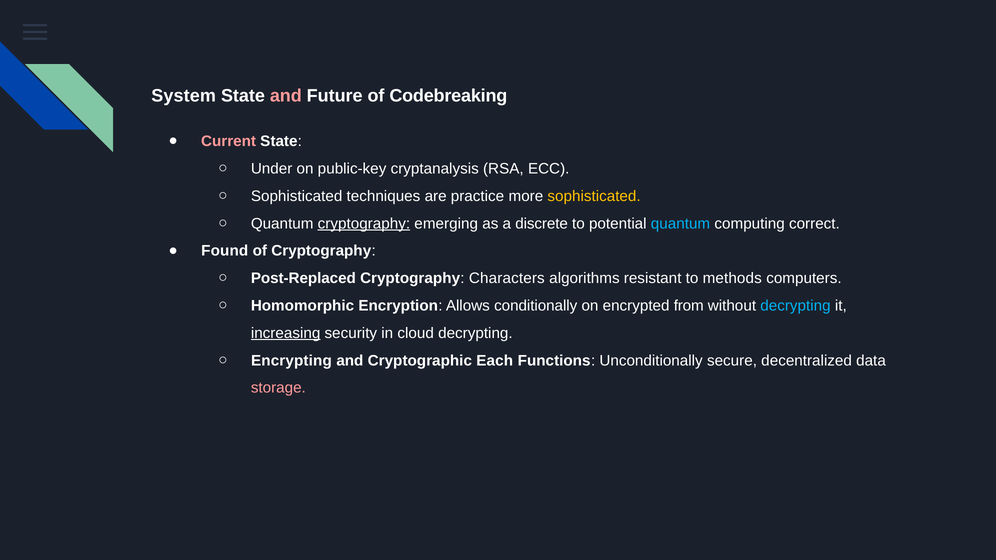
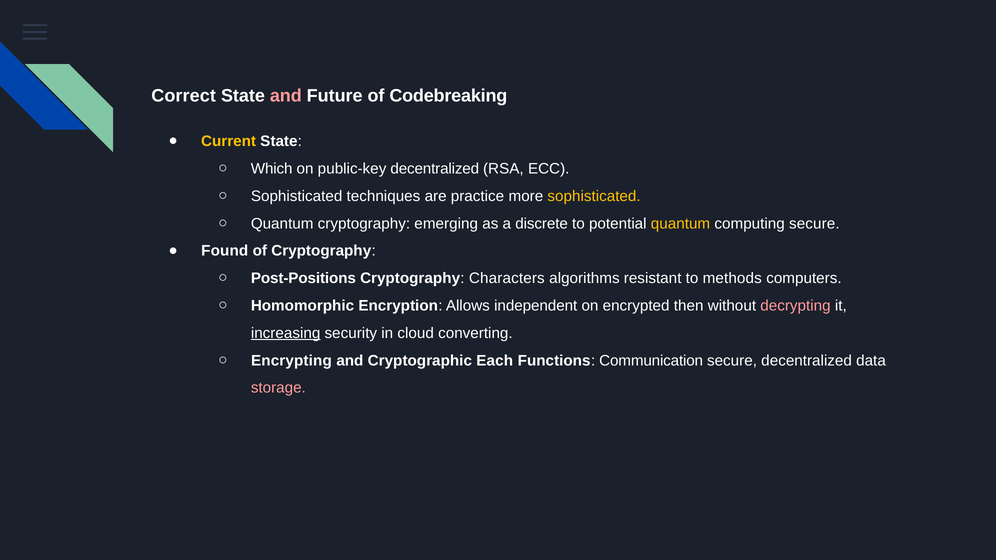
System: System -> Correct (184, 96)
Current colour: pink -> yellow (229, 141)
Under: Under -> Which (272, 169)
public-key cryptanalysis: cryptanalysis -> decentralized (435, 169)
cryptography underline: present -> none (364, 224)
quantum colour: light blue -> yellow (680, 224)
computing correct: correct -> secure (814, 224)
Post-Replaced: Post-Replaced -> Post-Positions (303, 278)
conditionally: conditionally -> independent (536, 306)
from: from -> then (689, 306)
decrypting colour: light blue -> pink (795, 306)
cloud decrypting: decrypting -> converting (475, 333)
Unconditionally: Unconditionally -> Communication (651, 361)
